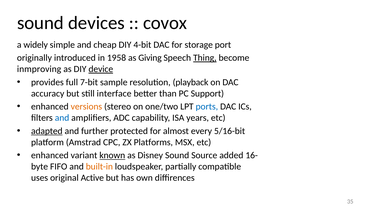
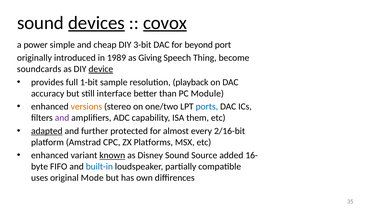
devices underline: none -> present (96, 23)
covox underline: none -> present (165, 23)
widely: widely -> power (36, 45)
4-bit: 4-bit -> 3-bit (142, 45)
storage: storage -> beyond (199, 45)
1958: 1958 -> 1989 (117, 58)
Thing underline: present -> none (205, 58)
inmproving: inmproving -> soundcards (39, 69)
7-bit: 7-bit -> 1-bit (89, 82)
Support: Support -> Module (207, 94)
and colour: blue -> purple (62, 118)
years: years -> them (198, 118)
5/16-bit: 5/16-bit -> 2/16-bit (230, 131)
built-in colour: orange -> blue (99, 167)
Active: Active -> Mode (92, 178)
